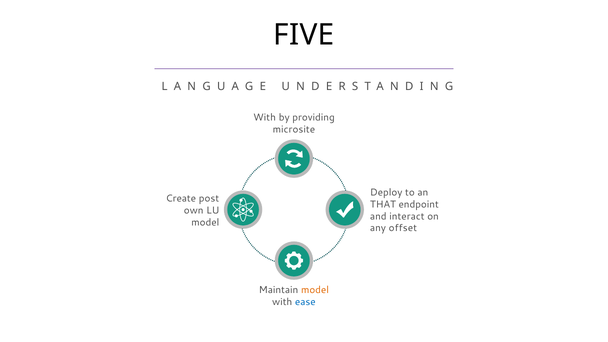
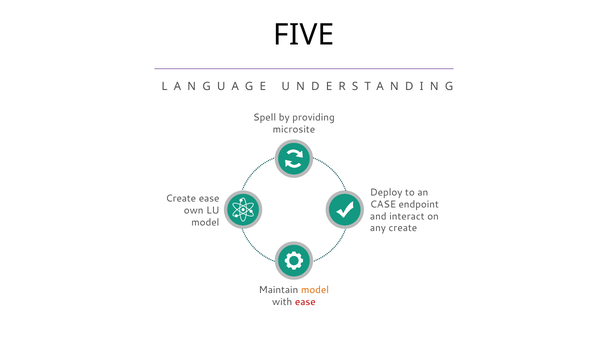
With: With -> Spell (265, 118)
Create post: post -> ease (209, 198)
THAT: THAT -> CASE (383, 204)
any offset: offset -> create (403, 228)
ease colour: blue -> red (305, 302)
